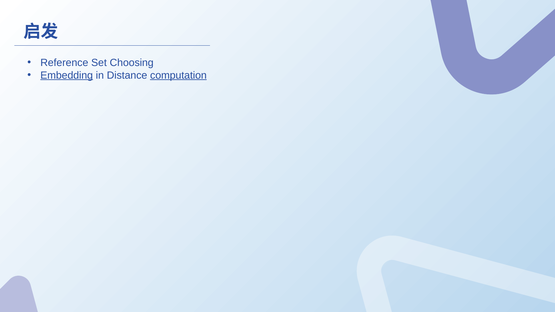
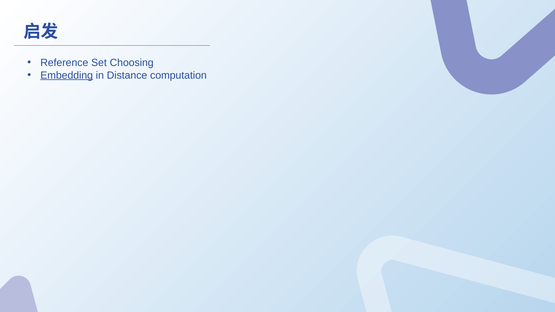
computation underline: present -> none (178, 75)
